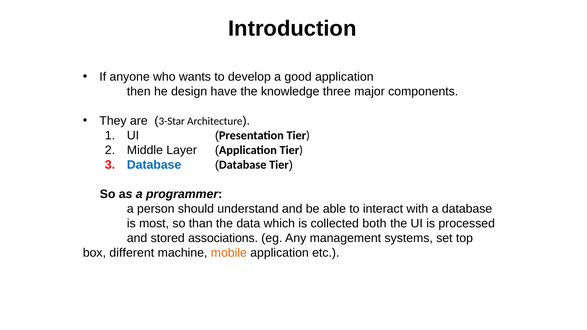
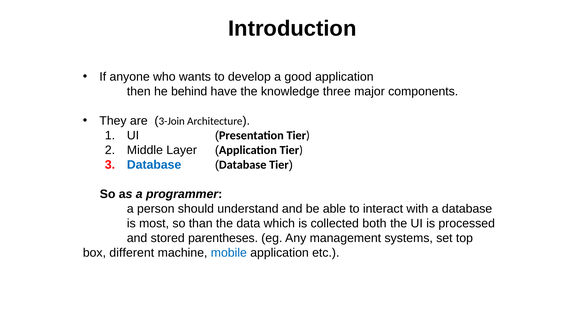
design: design -> behind (189, 92)
3-Star: 3-Star -> 3-Join (172, 121)
associations: associations -> parentheses (223, 238)
mobile colour: orange -> blue (229, 253)
